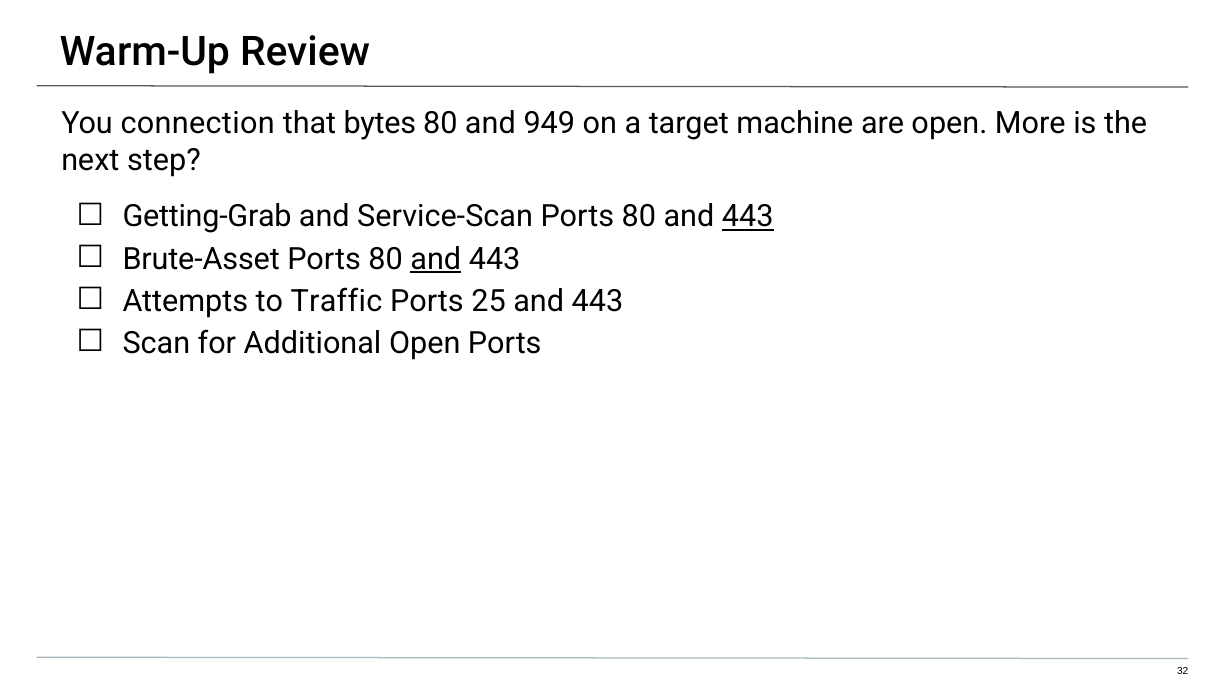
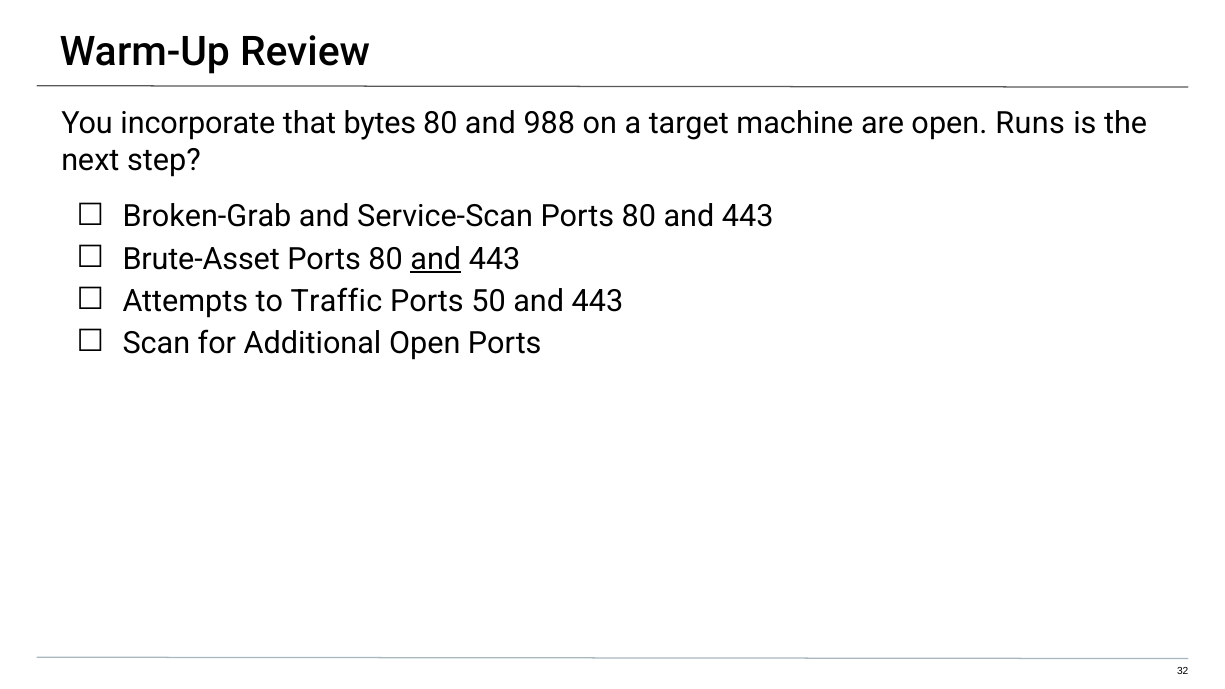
connection: connection -> incorporate (198, 123)
949: 949 -> 988 (549, 123)
More: More -> Runs (1030, 123)
Getting-Grab: Getting-Grab -> Broken-Grab (207, 217)
443 underline: present -> none (748, 217)
25: 25 -> 50 (489, 301)
